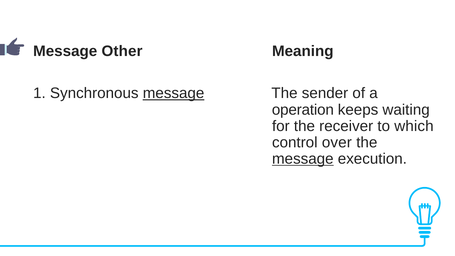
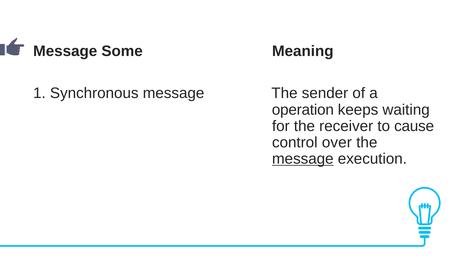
Other: Other -> Some (122, 51)
message underline: present -> none (174, 93)
which: which -> cause (414, 126)
